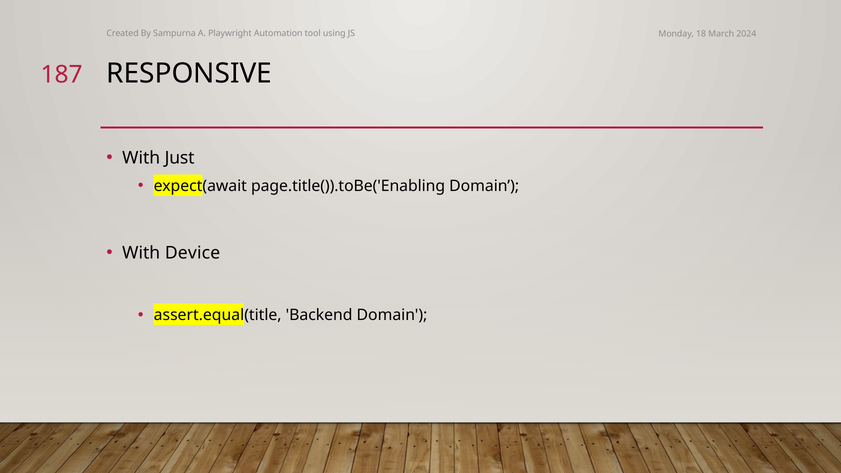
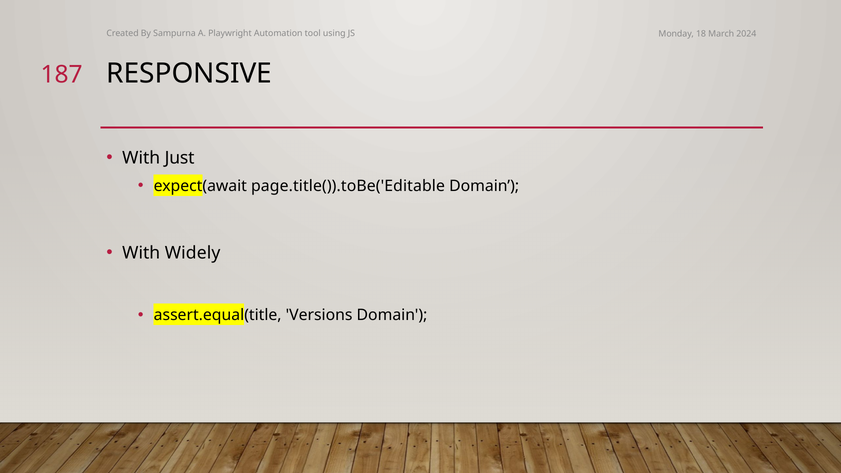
page.title()).toBe('Enabling: page.title()).toBe('Enabling -> page.title()).toBe('Editable (348, 186)
Device: Device -> Widely (193, 253)
Backend: Backend -> Versions (319, 315)
